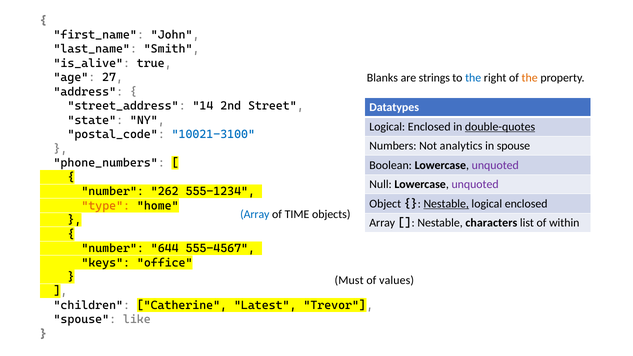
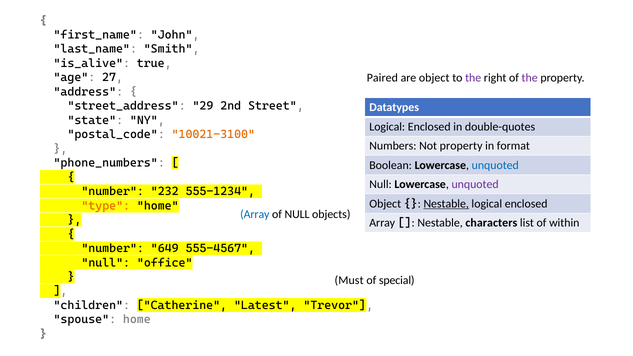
Blanks: Blanks -> Paired (382, 78)
are strings: strings -> object (434, 78)
the colour: blue -> purple (473, 78)
the colour: orange -> purple (530, 78)
14: 14 -> 29 (203, 106)
double-quotes underline: present -> none (500, 127)
10021-3100 colour: blue -> orange (213, 134)
Not analytics: analytics -> property (461, 146)
in spouse: spouse -> format (513, 146)
unquoted colour: purple -> blue (495, 165)
262: 262 -> 232 (165, 191)
of TIME: TIME -> NULL (297, 214)
644: 644 -> 649 (165, 248)
keys: keys -> null (106, 263)
values: values -> special (397, 280)
spouse like: like -> home (137, 320)
